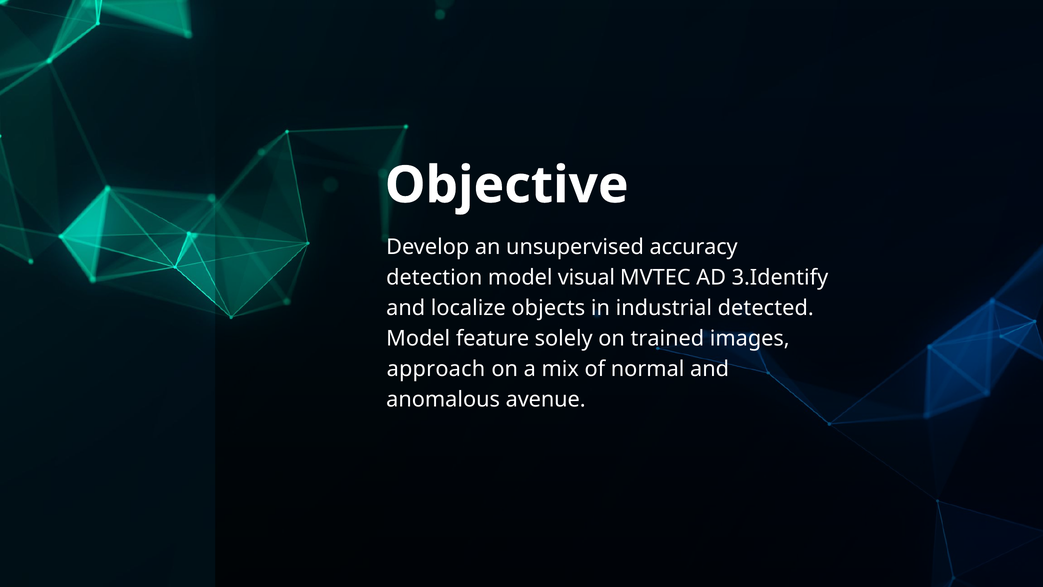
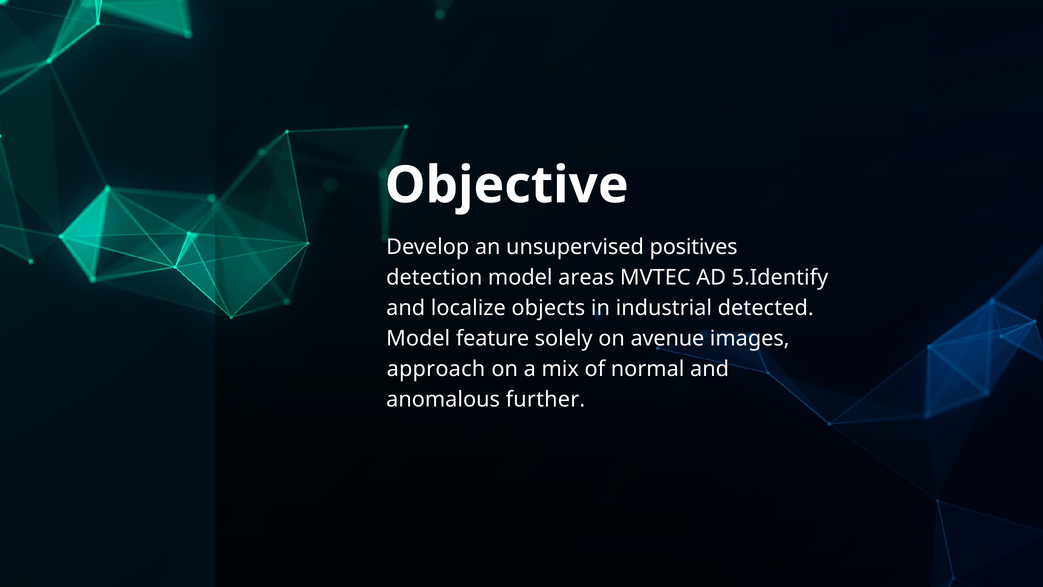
accuracy: accuracy -> positives (694, 247)
visual: visual -> areas (586, 278)
3.Identify: 3.Identify -> 5.Identify (780, 278)
trained: trained -> avenue (667, 338)
avenue: avenue -> further (545, 399)
